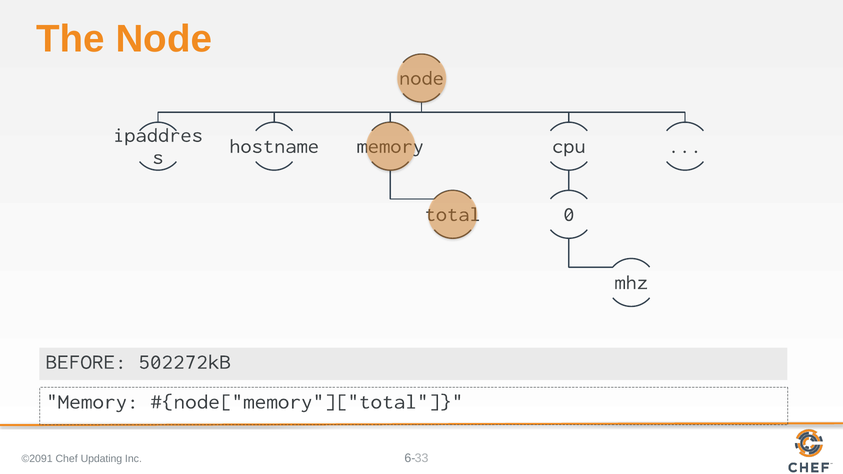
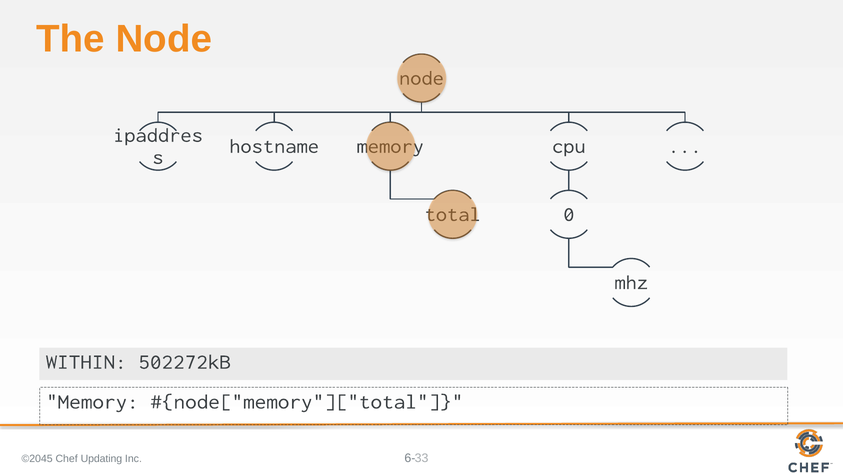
BEFORE: BEFORE -> WITHIN (86, 362)
©2091: ©2091 -> ©2045 (37, 459)
